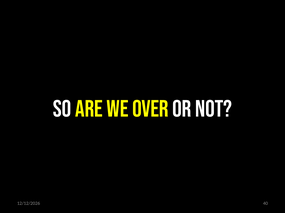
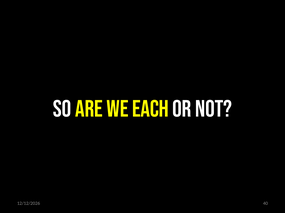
OVER: OVER -> EACH (150, 109)
